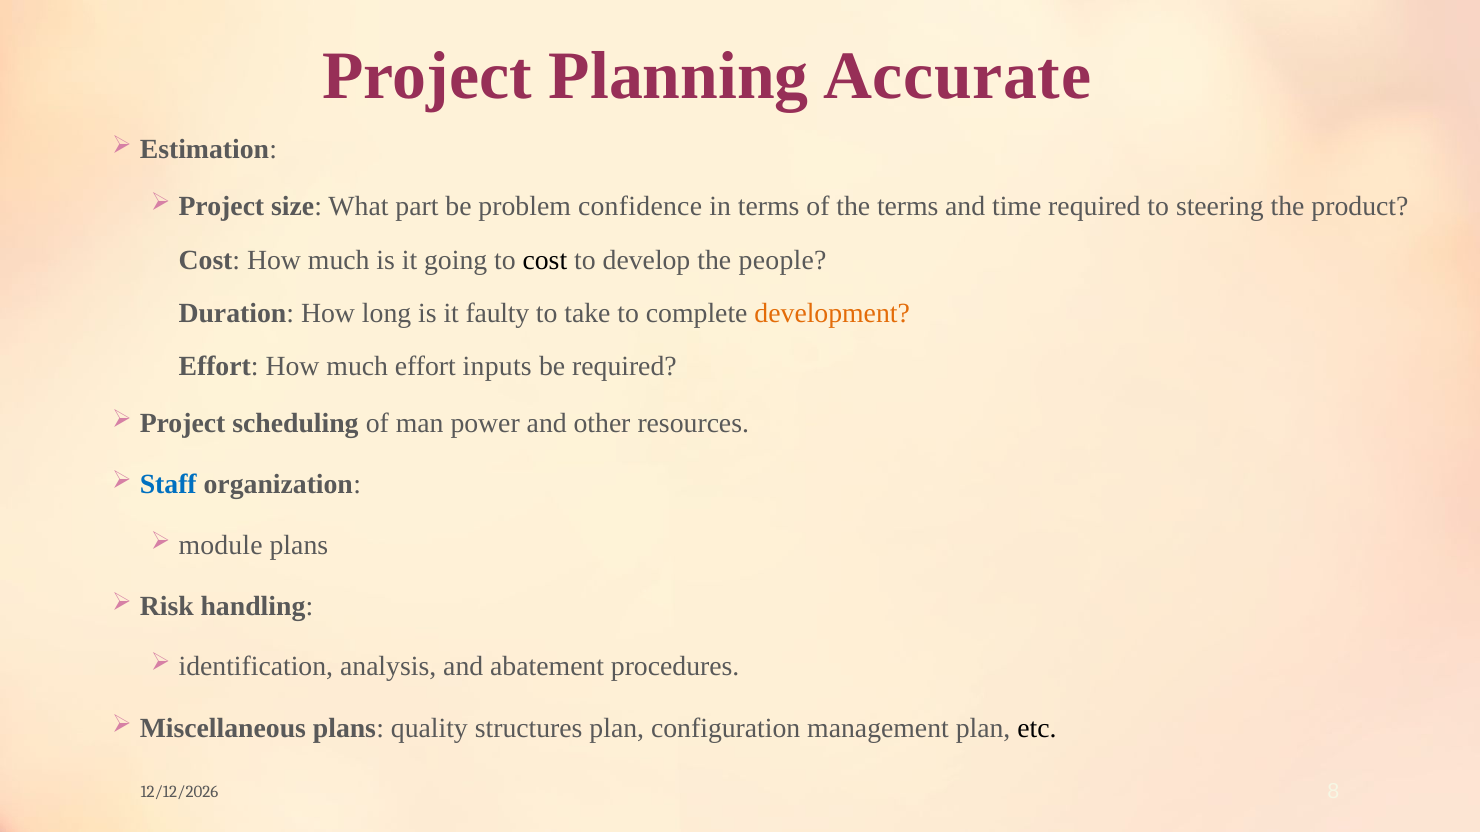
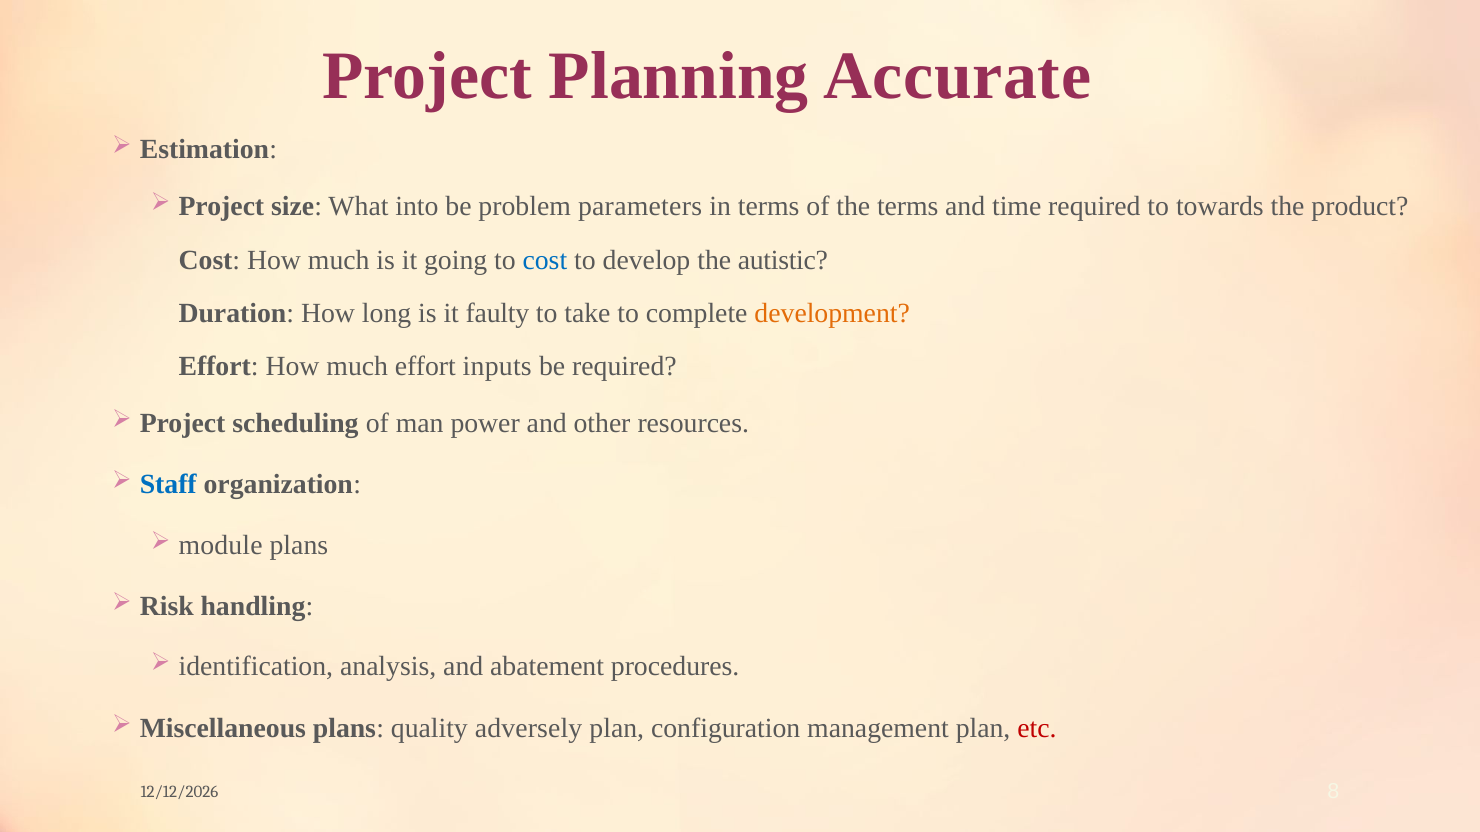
part: part -> into (417, 207)
confidence: confidence -> parameters (640, 207)
steering: steering -> towards (1220, 207)
cost colour: black -> blue (545, 260)
people: people -> autistic (783, 260)
structures: structures -> adversely (529, 728)
etc colour: black -> red (1037, 728)
